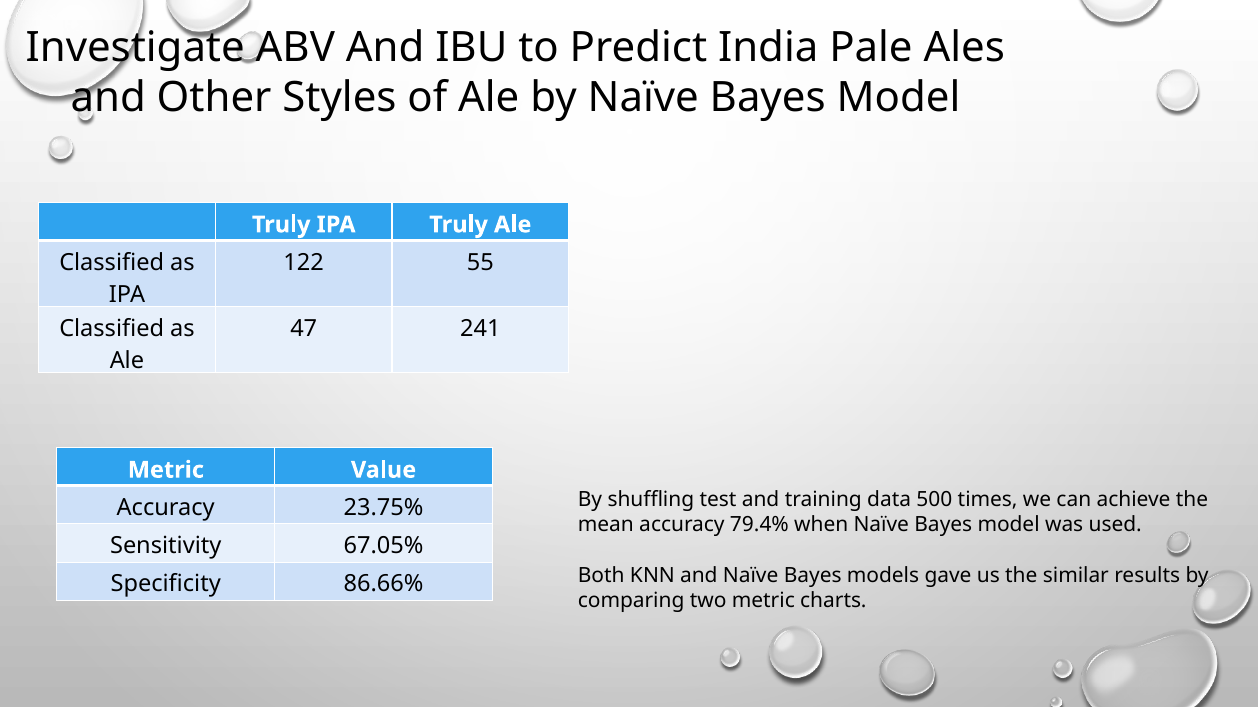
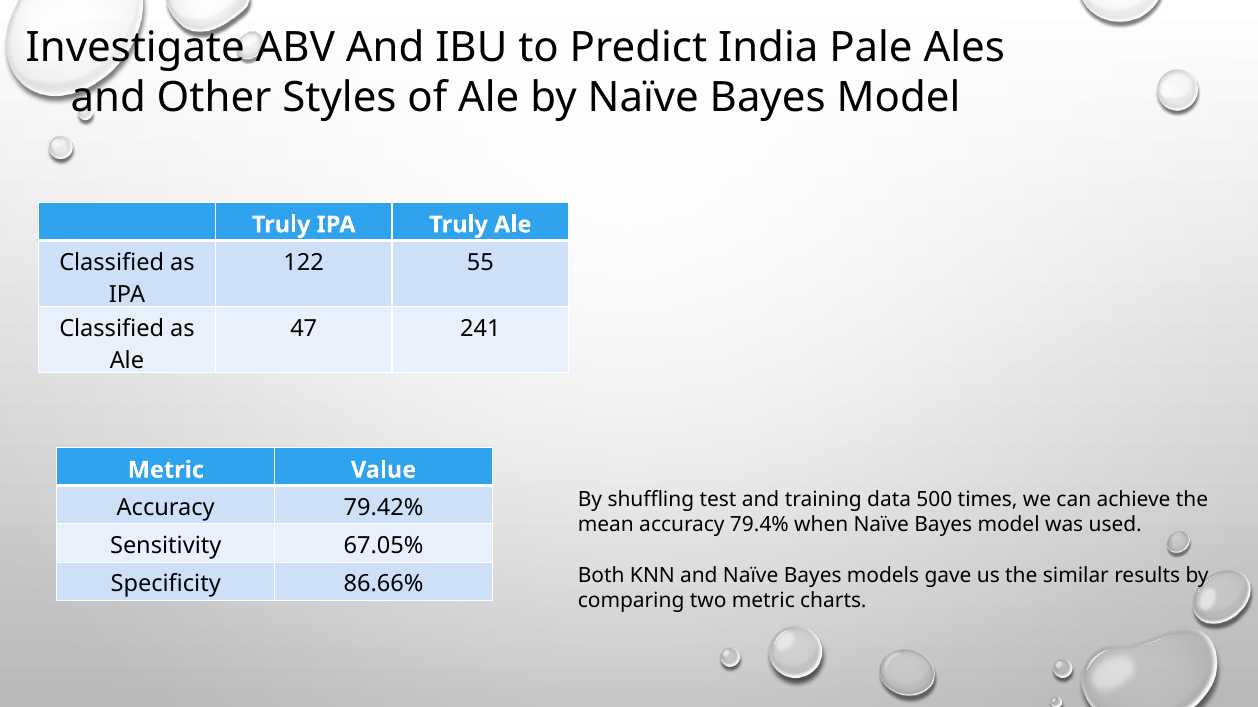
23.75%: 23.75% -> 79.42% (384, 508)
